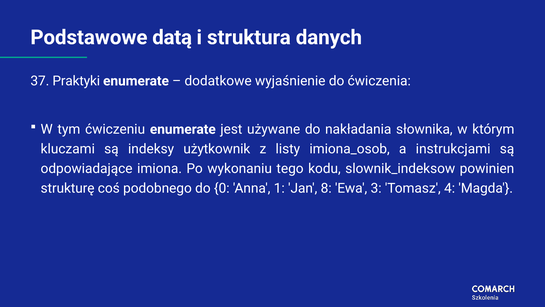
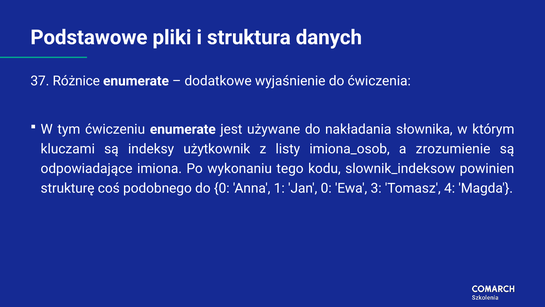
datą: datą -> pliki (172, 37)
Praktyki: Praktyki -> Różnice (76, 81)
instrukcjami: instrukcjami -> zrozumienie (453, 149)
Jan 8: 8 -> 0 (326, 188)
